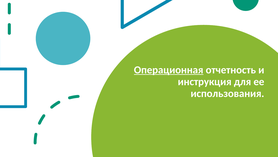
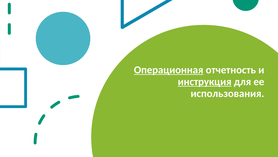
инструкция underline: none -> present (205, 81)
